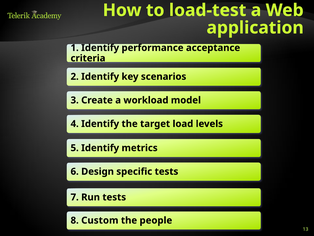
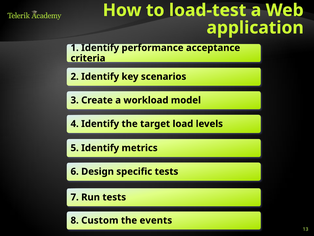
people: people -> events (156, 220)
